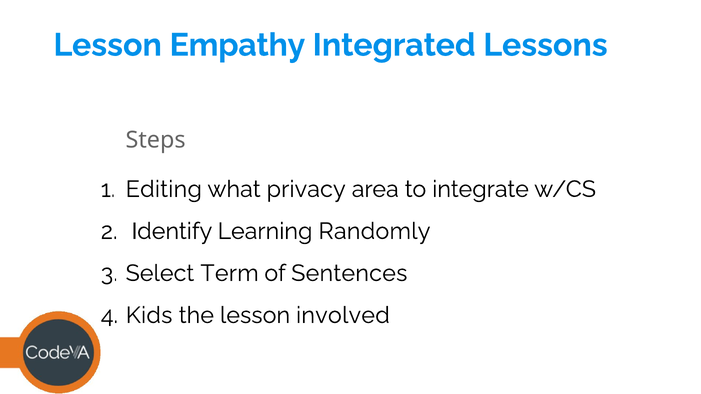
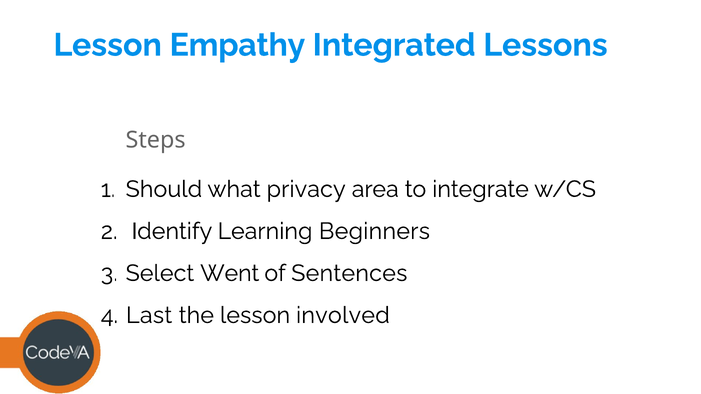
Editing: Editing -> Should (164, 189)
Randomly: Randomly -> Beginners (374, 231)
Term: Term -> Went (230, 273)
Kids: Kids -> Last (149, 315)
